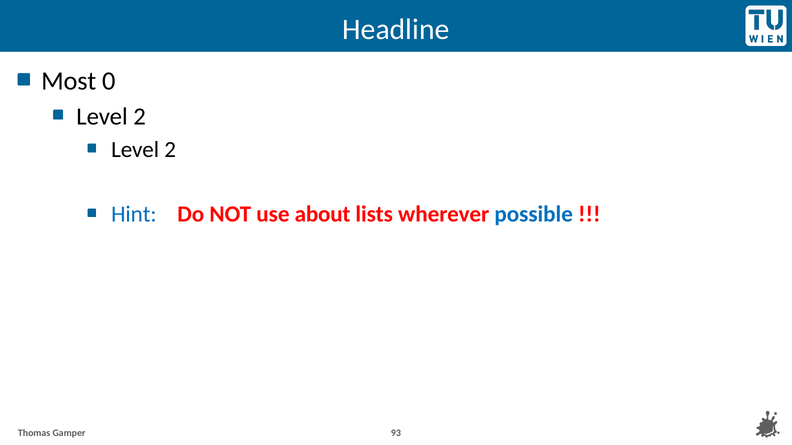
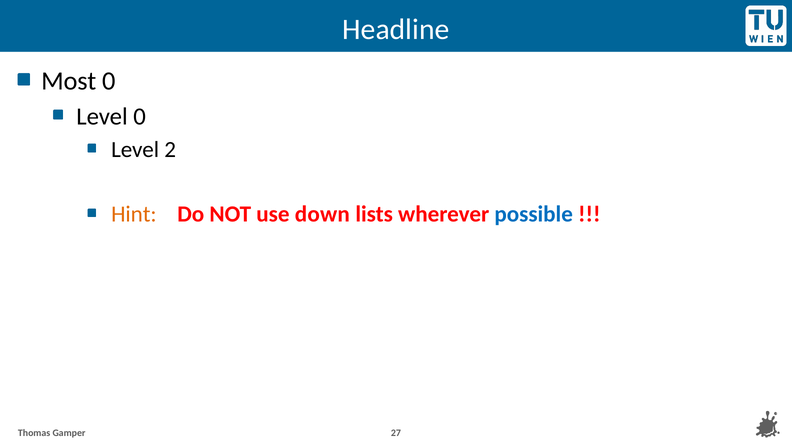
2: 2 -> 0 (140, 117)
Hint colour: blue -> orange (134, 215)
about: about -> down (322, 215)
93: 93 -> 27 (396, 433)
